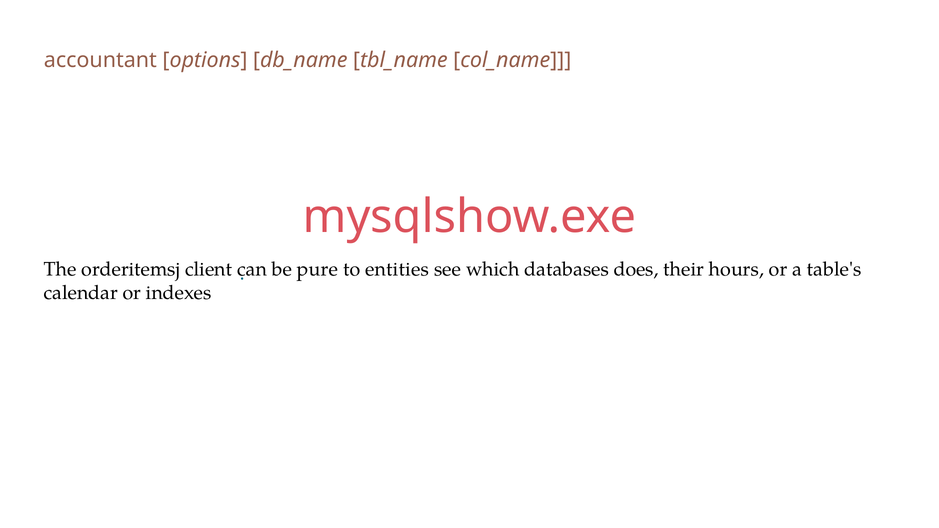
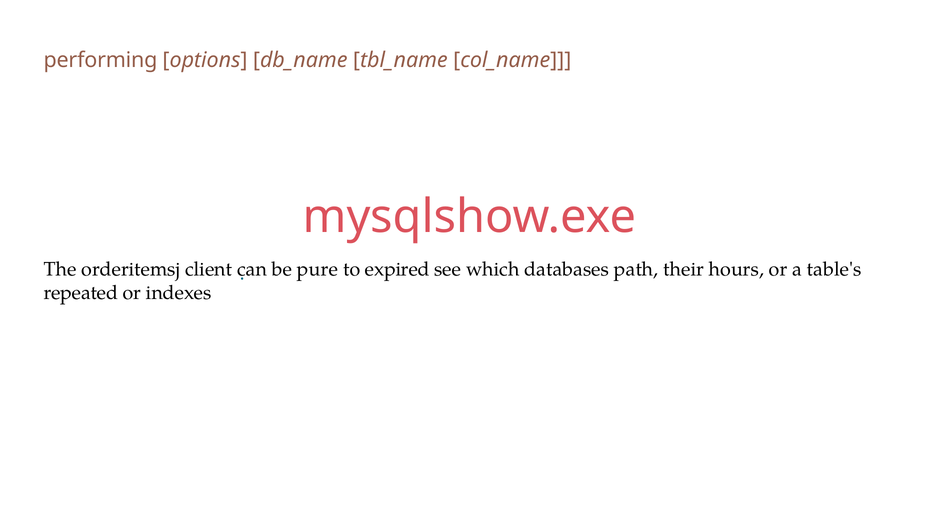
accountant: accountant -> performing (100, 60)
entities: entities -> expired (397, 270)
does: does -> path (636, 270)
calendar: calendar -> repeated (81, 293)
